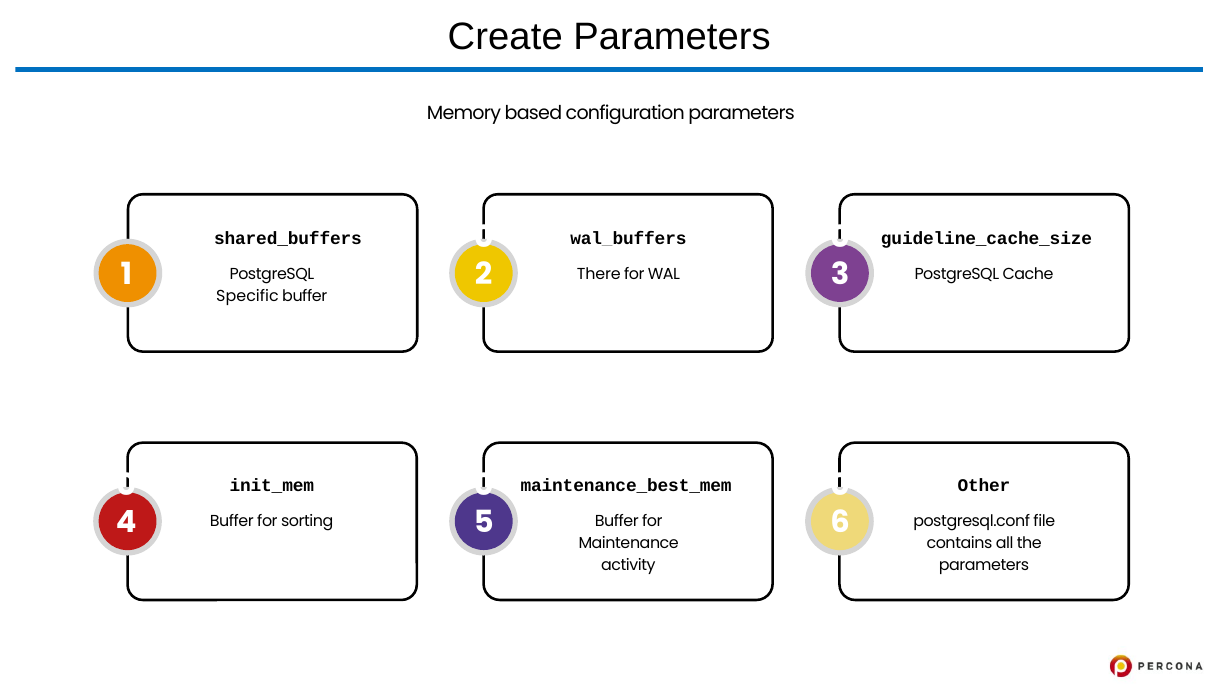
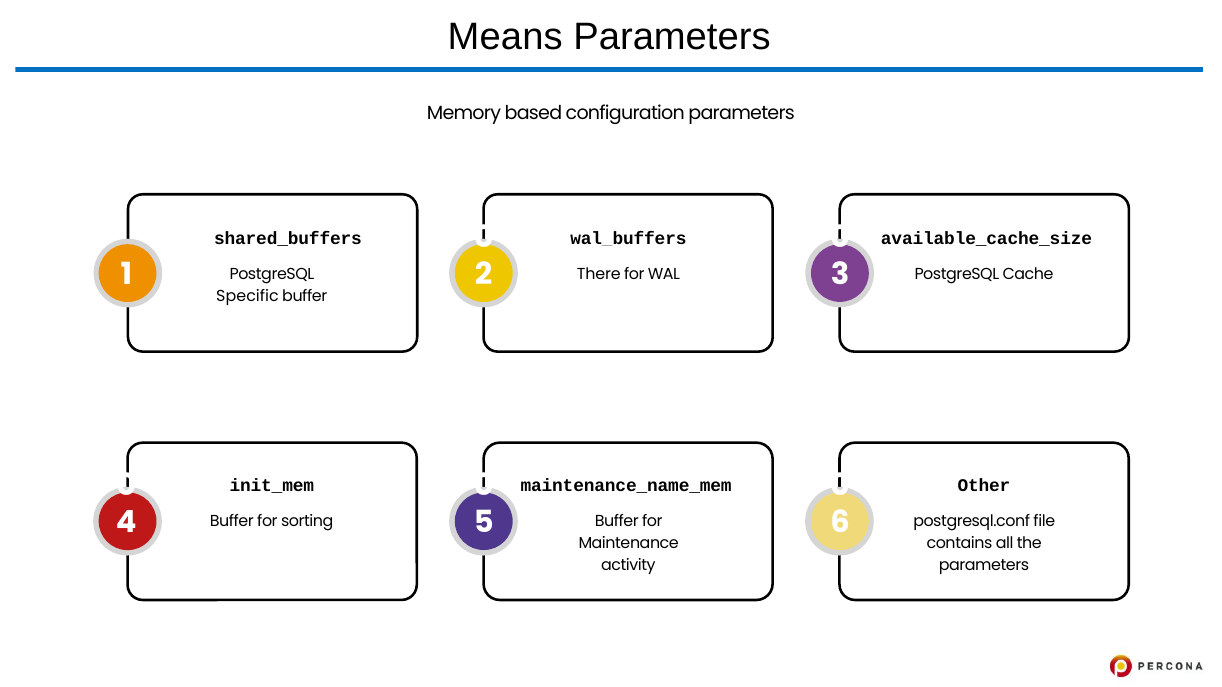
Create: Create -> Means (505, 37)
guideline_cache_size: guideline_cache_size -> available_cache_size (986, 239)
maintenance_best_mem: maintenance_best_mem -> maintenance_name_mem (626, 486)
